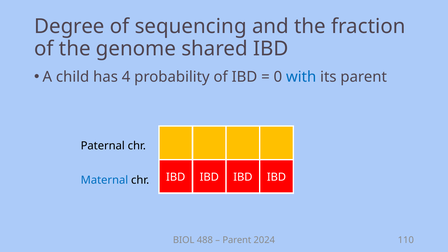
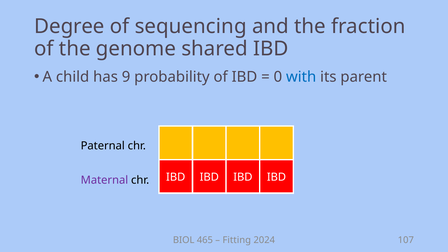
4: 4 -> 9 (126, 77)
Maternal colour: blue -> purple (104, 180)
488: 488 -> 465 (205, 240)
Parent: Parent -> Fitting (237, 240)
110: 110 -> 107 (406, 240)
